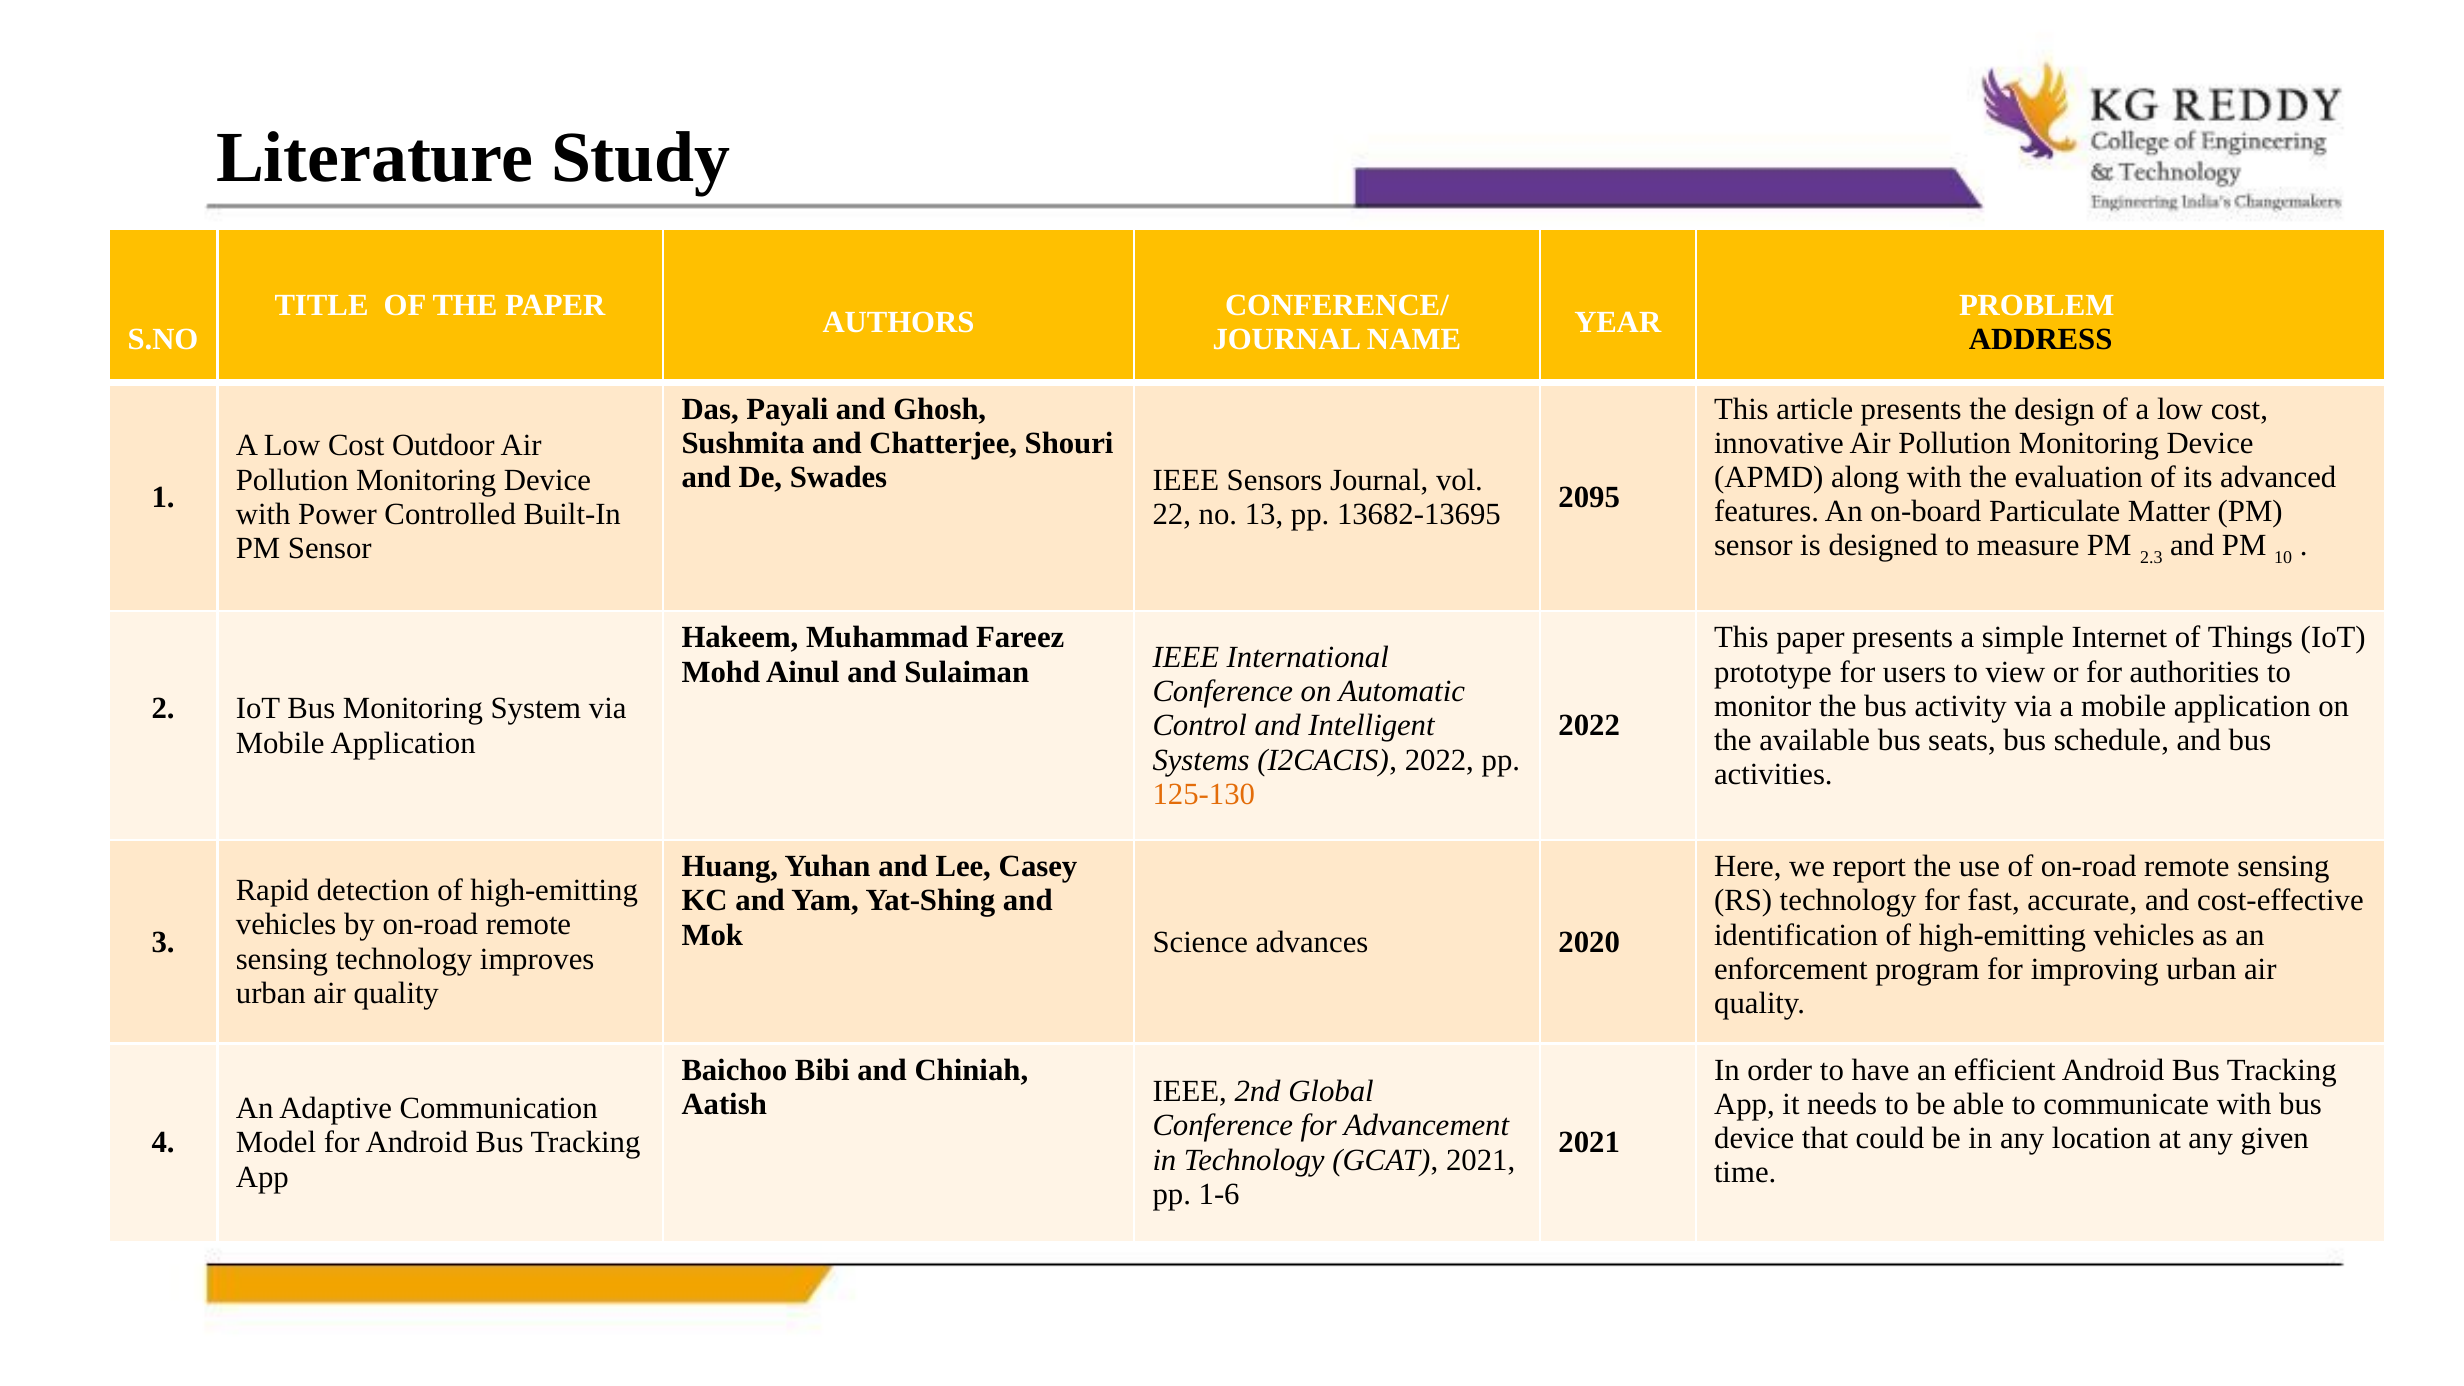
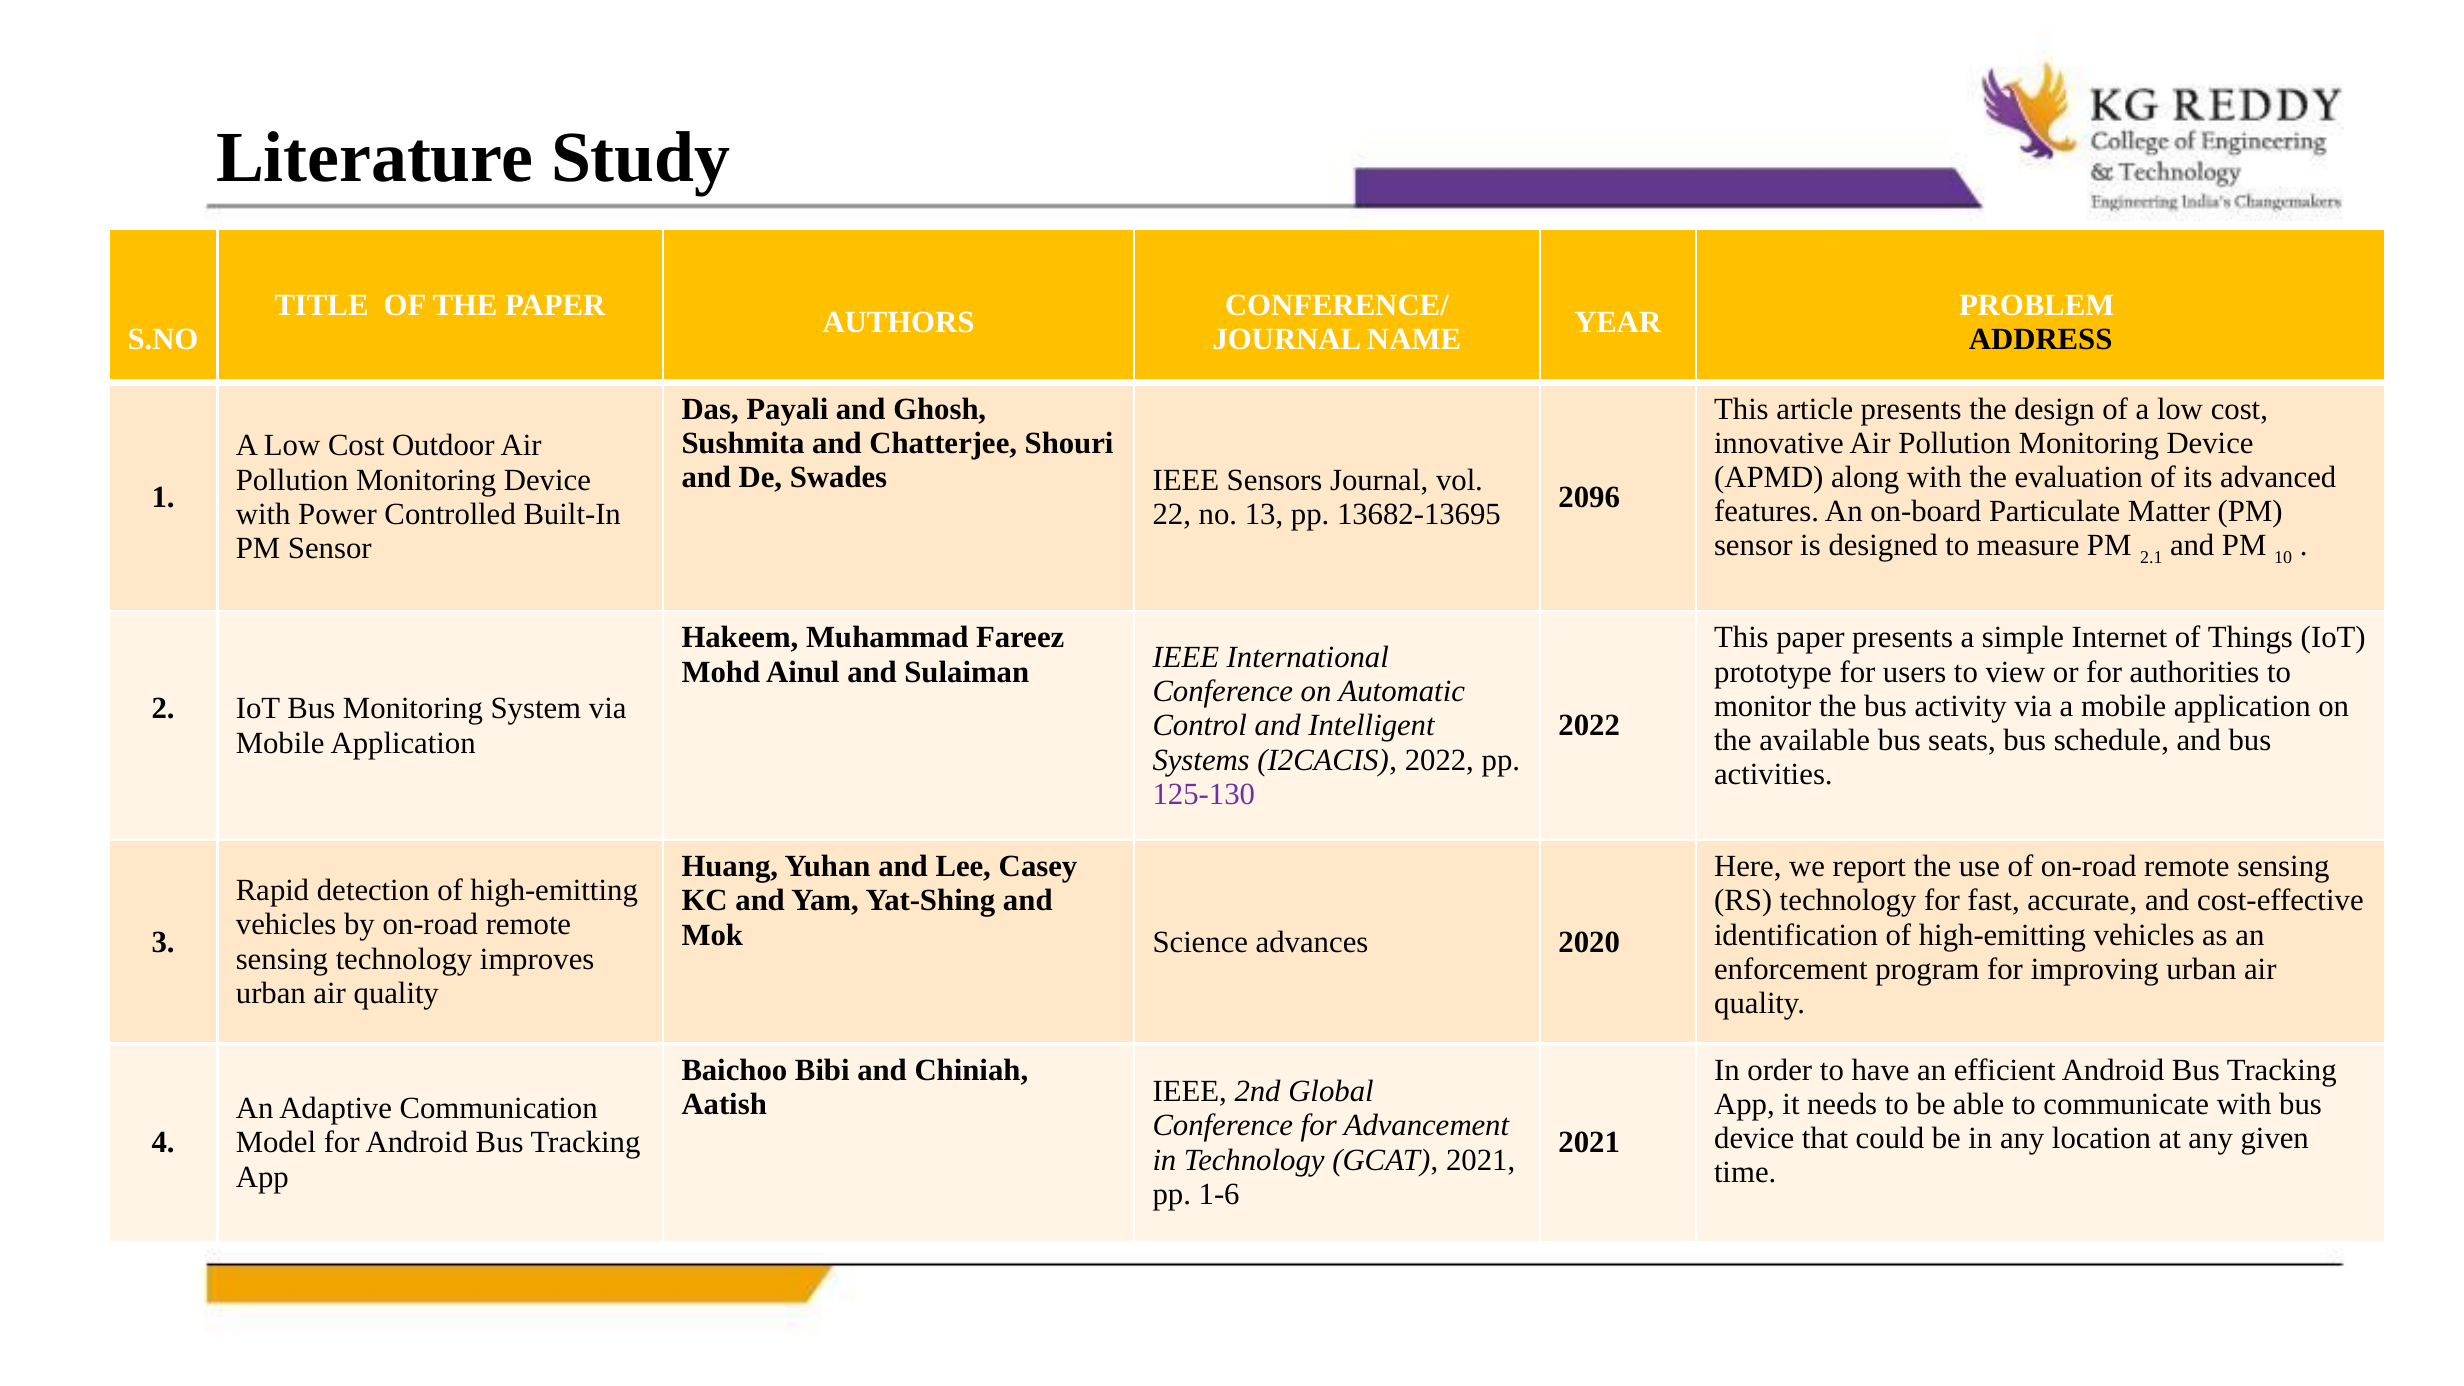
2095: 2095 -> 2096 (1589, 497)
2.3: 2.3 -> 2.1 (2151, 558)
125-130 colour: orange -> purple (1204, 794)
